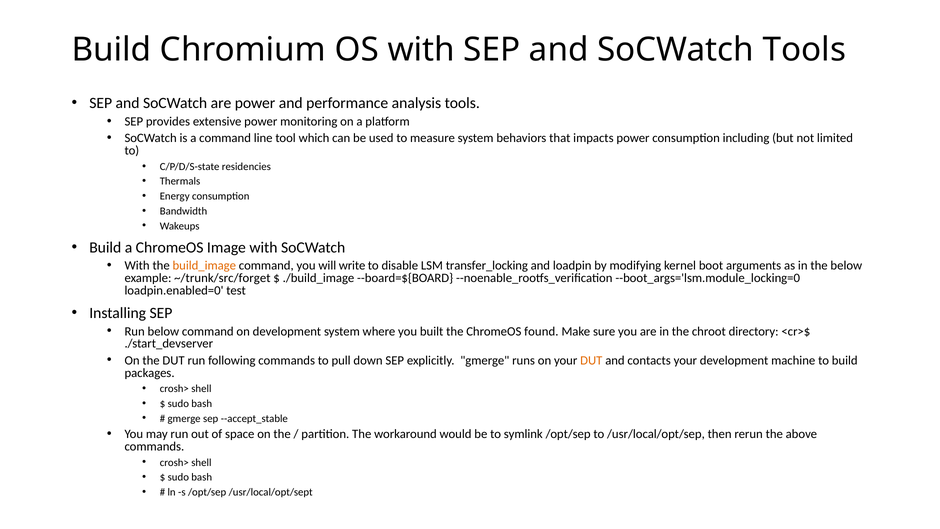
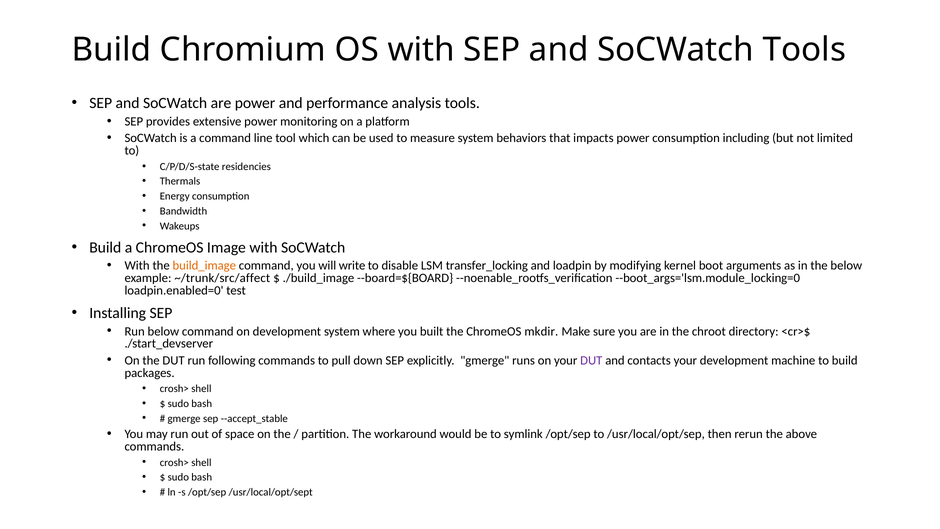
~/trunk/src/forget: ~/trunk/src/forget -> ~/trunk/src/affect (222, 278)
found: found -> mkdir (541, 331)
DUT colour: orange -> purple (591, 360)
